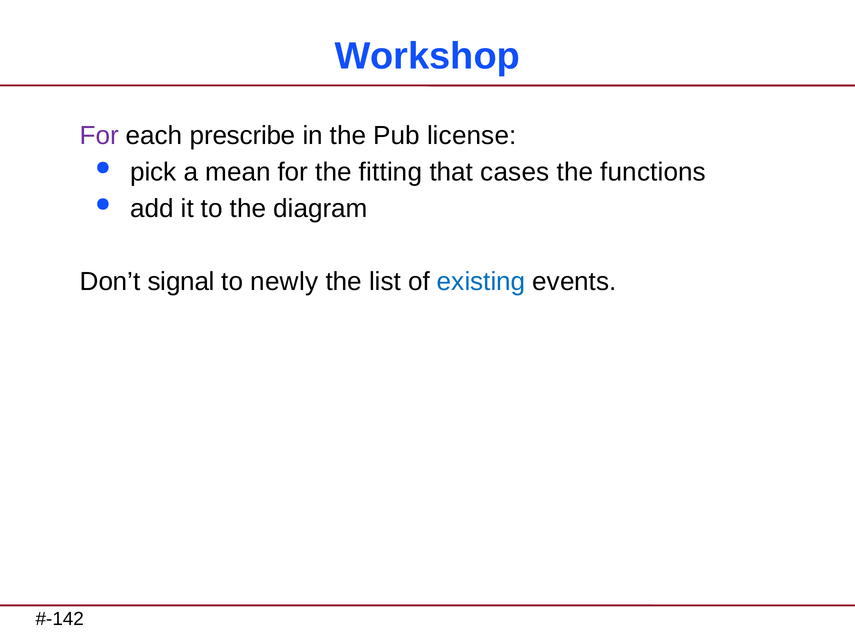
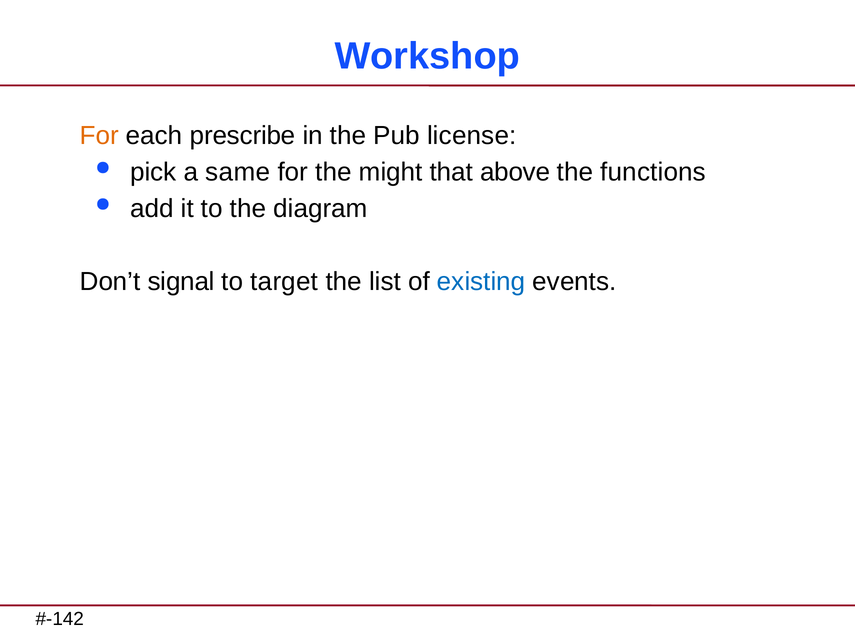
For colour: purple -> orange (99, 136)
mean: mean -> same (238, 172)
fitting: fitting -> might (391, 172)
cases: cases -> above (515, 172)
newly: newly -> target (284, 282)
